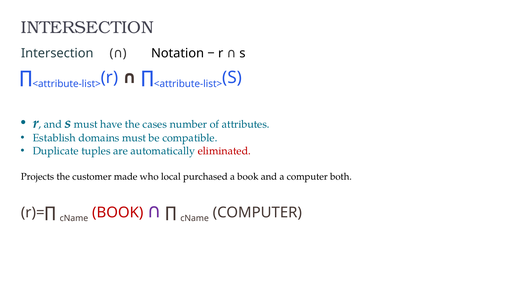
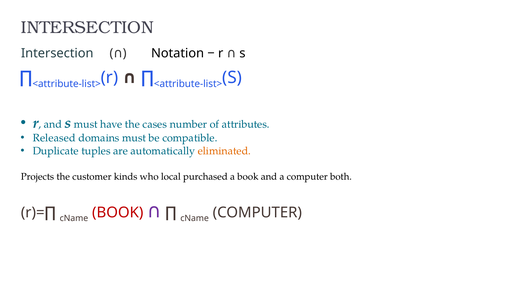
Establish: Establish -> Released (54, 138)
eliminated colour: red -> orange (224, 151)
made: made -> kinds (126, 176)
